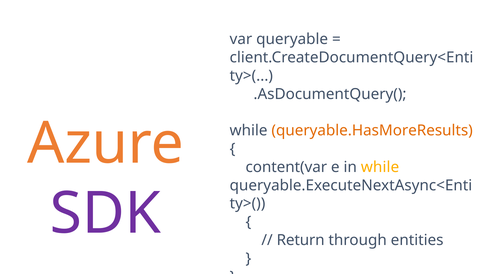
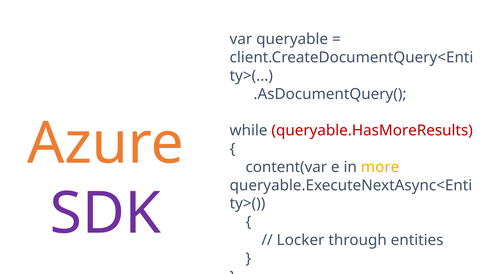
queryable.HasMoreResults colour: orange -> red (372, 131)
in while: while -> more (380, 167)
Return: Return -> Locker (301, 241)
